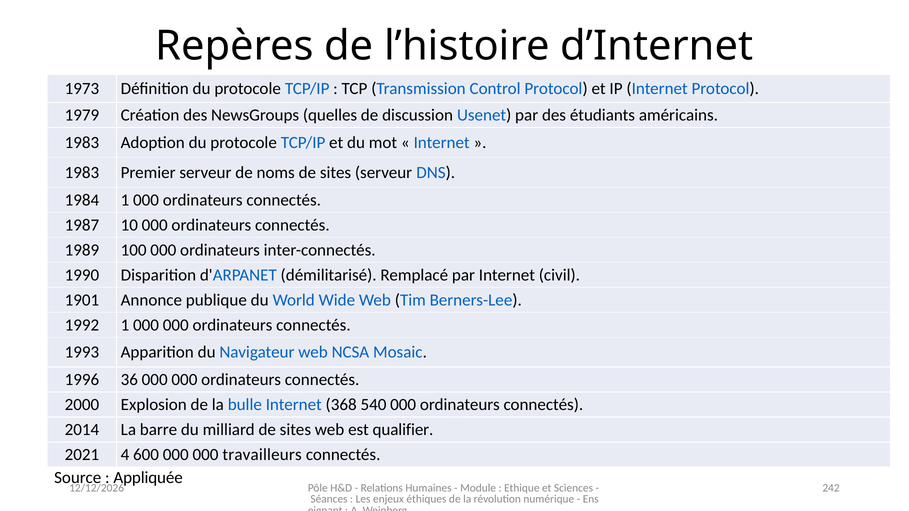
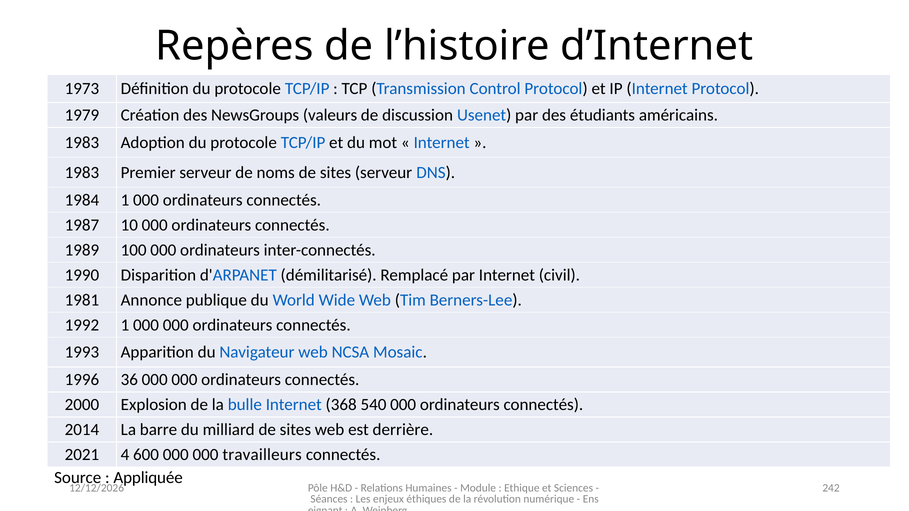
quelles: quelles -> valeurs (330, 115)
1901: 1901 -> 1981 (82, 300)
qualifier: qualifier -> derrière (403, 430)
